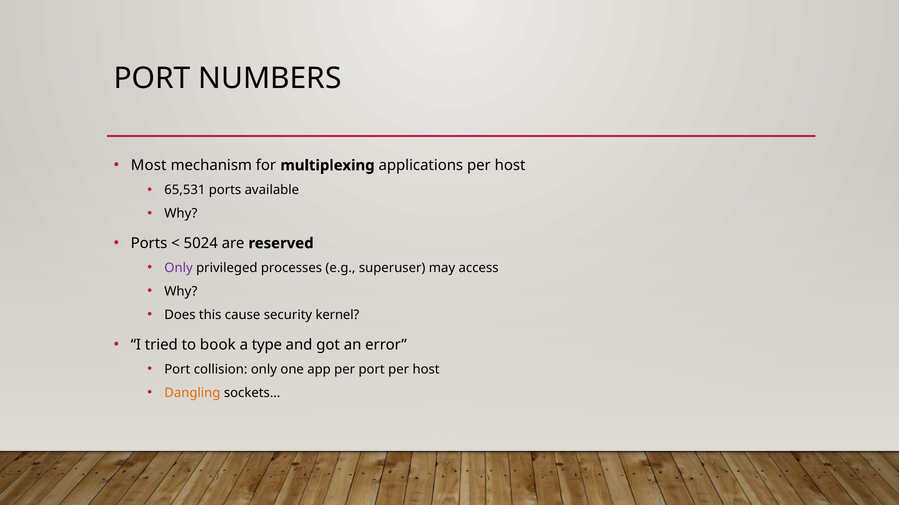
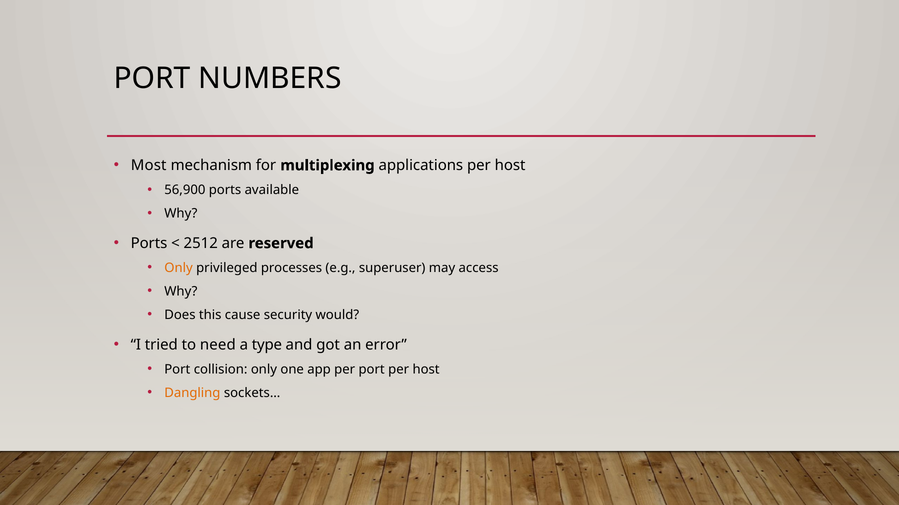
65,531: 65,531 -> 56,900 (185, 190)
5024: 5024 -> 2512 (201, 244)
Only colour: purple -> orange (179, 268)
kernel: kernel -> would (337, 315)
book: book -> need (218, 345)
